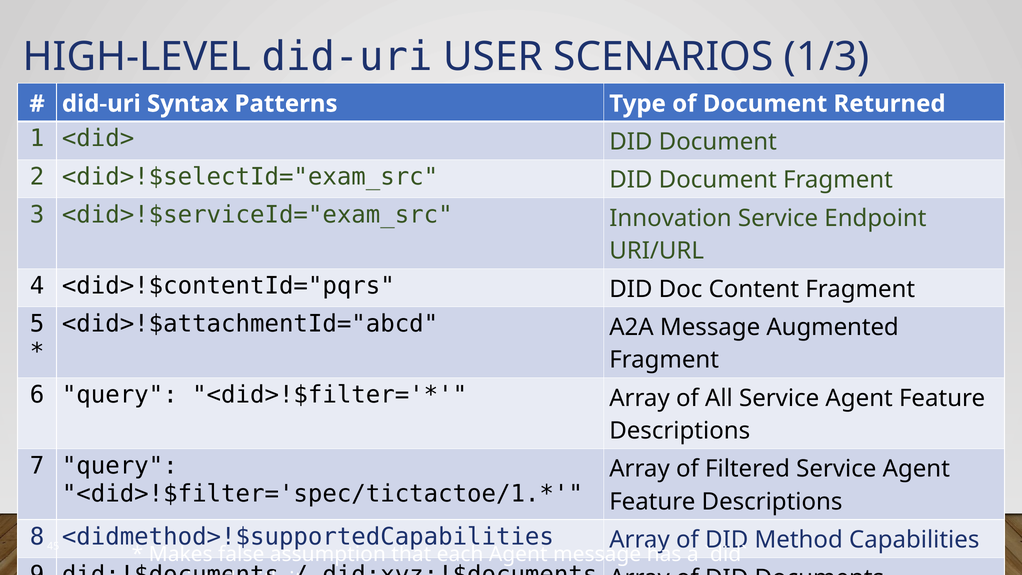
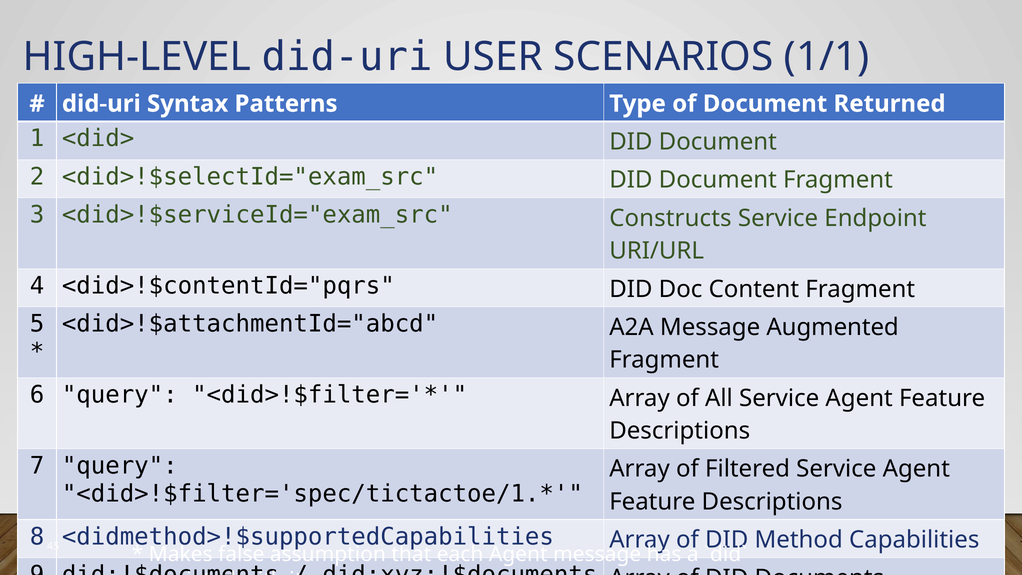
1/3: 1/3 -> 1/1 (827, 57)
Innovation: Innovation -> Constructs (670, 218)
